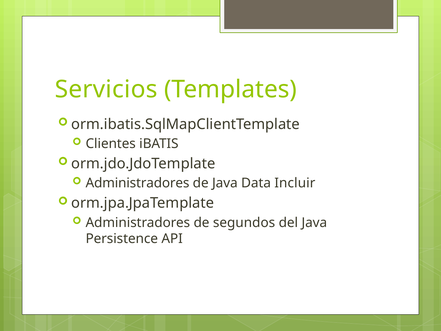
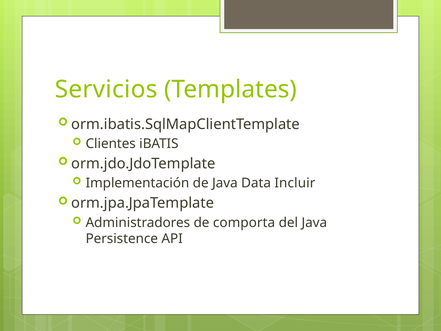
Administradores: Administradores -> Implementación (137, 183)
segundos: segundos -> comporta (244, 222)
